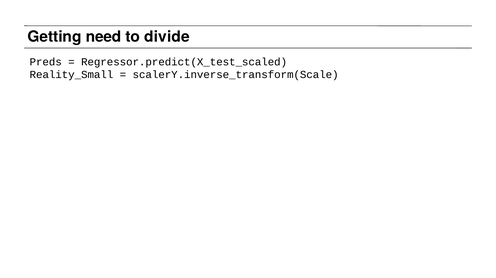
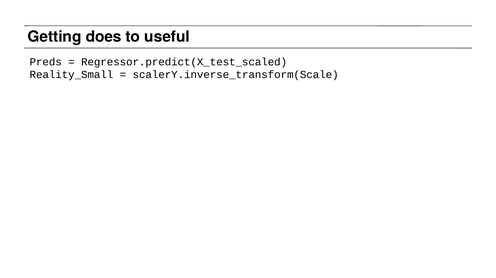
need: need -> does (104, 37)
divide: divide -> useful (167, 37)
